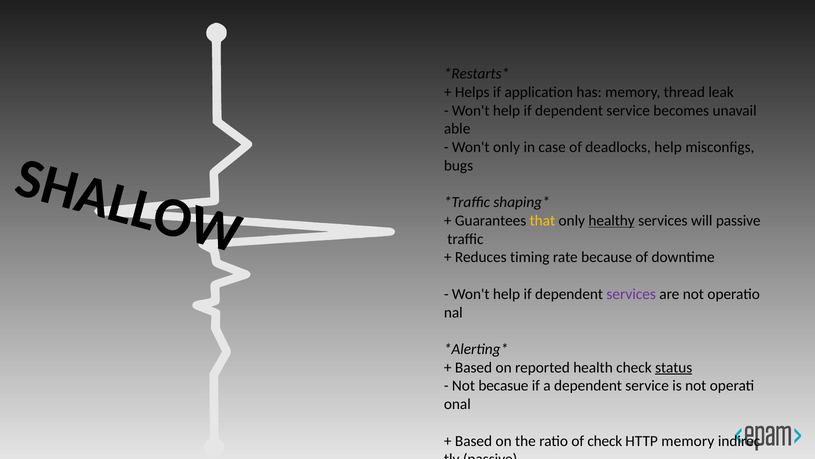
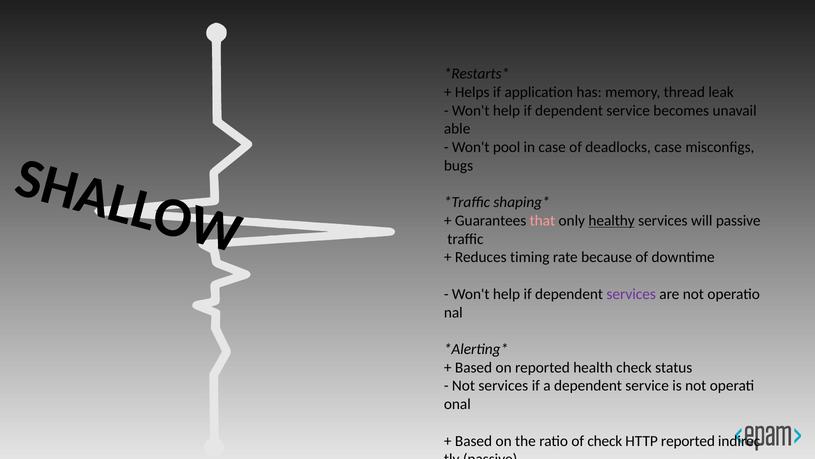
Won't only: only -> pool (507, 147)
deadlocks help: help -> case (668, 147)
that colour: yellow -> pink (542, 220)
status underline: present -> none (674, 367)
Not becasue: becasue -> services (503, 385)
HTTP memory: memory -> reported (688, 440)
